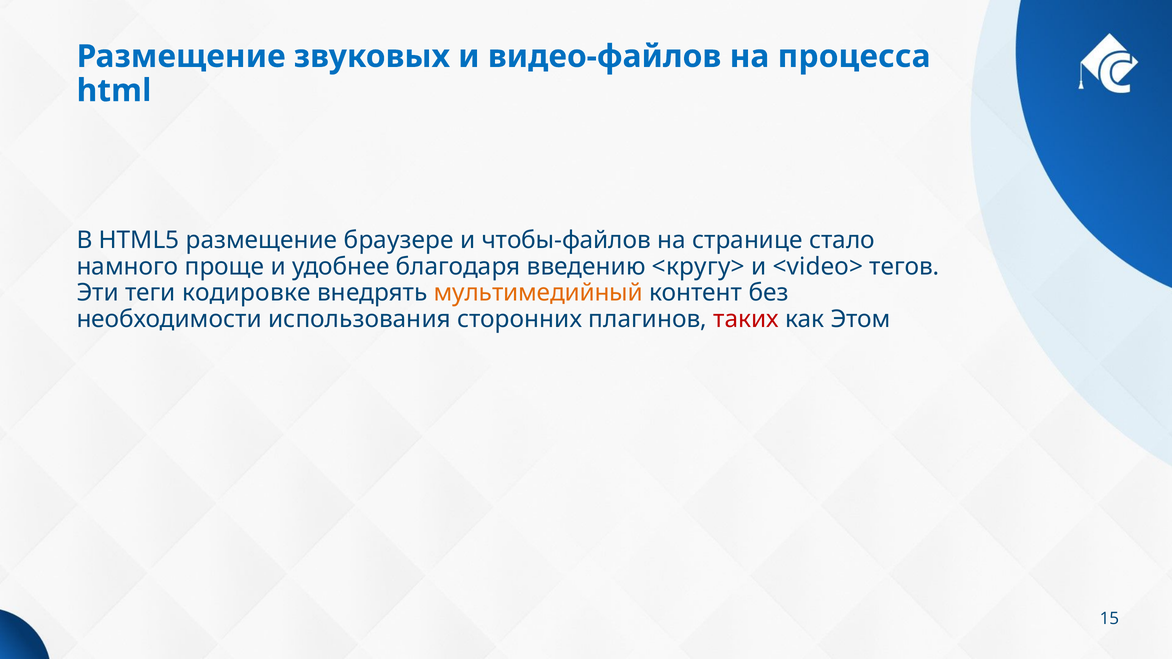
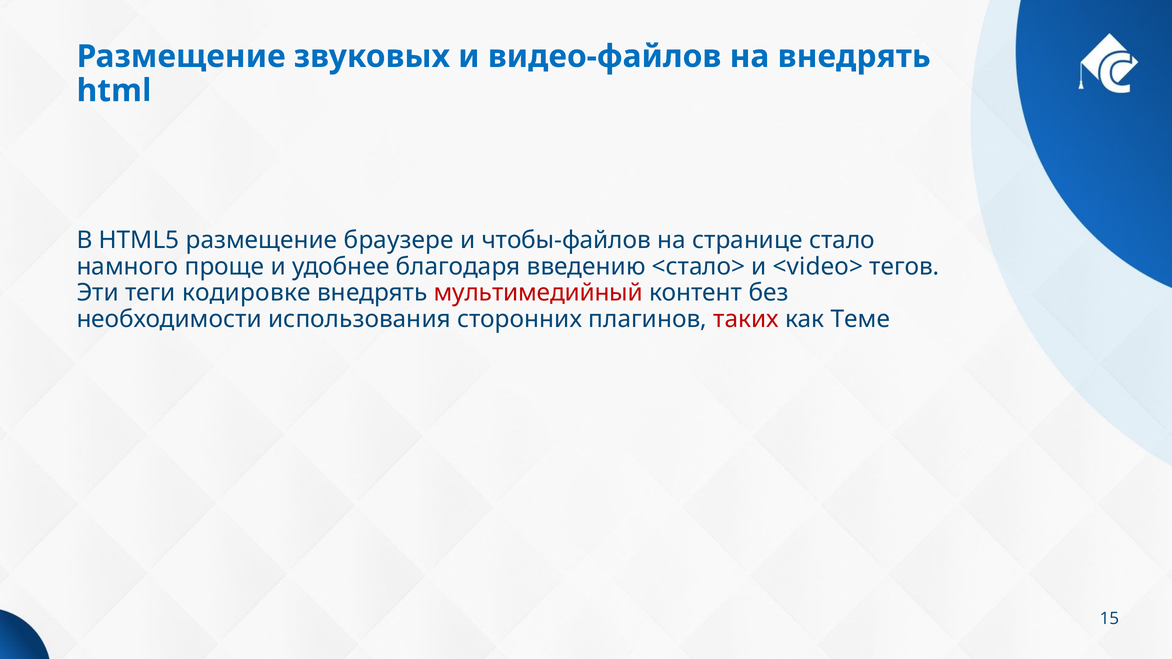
на процесса: процесса -> внедрять (854, 56)
<кругу>: <кругу> -> <стало> (699, 267)
мультимедийный colour: orange -> red (538, 293)
Этом: Этом -> Теме (860, 319)
